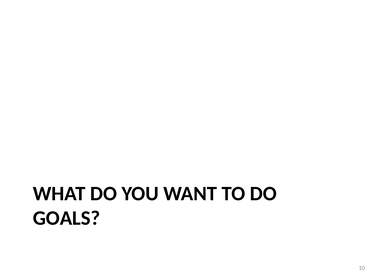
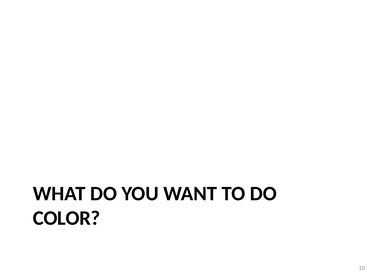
GOALS: GOALS -> COLOR (67, 219)
